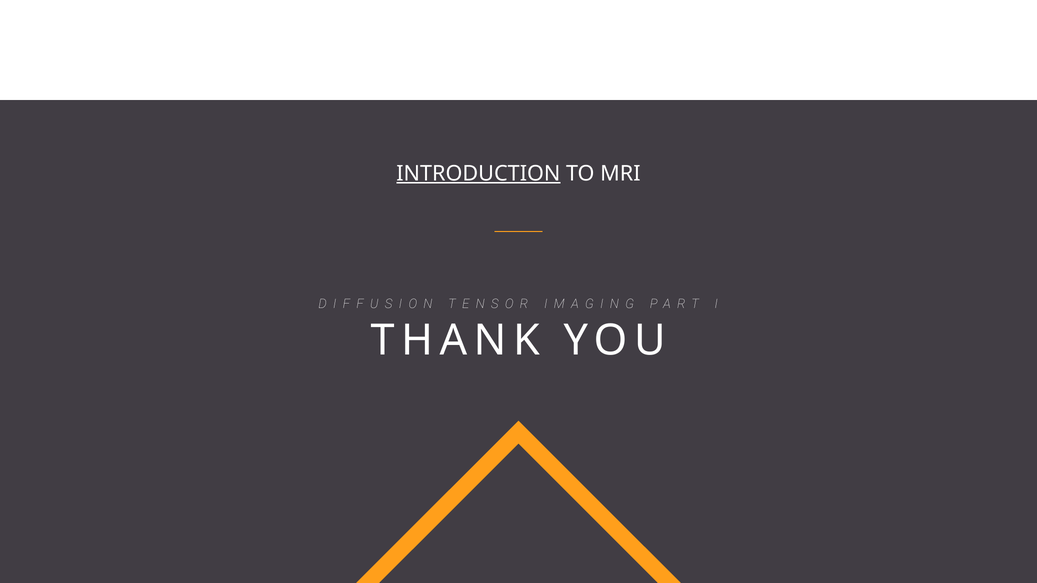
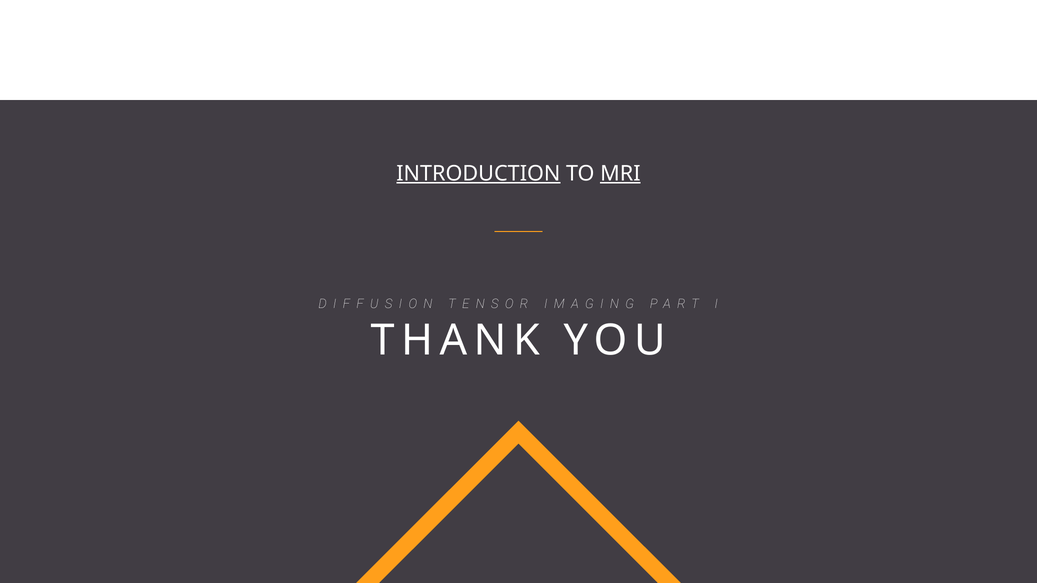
MRI underline: none -> present (620, 173)
